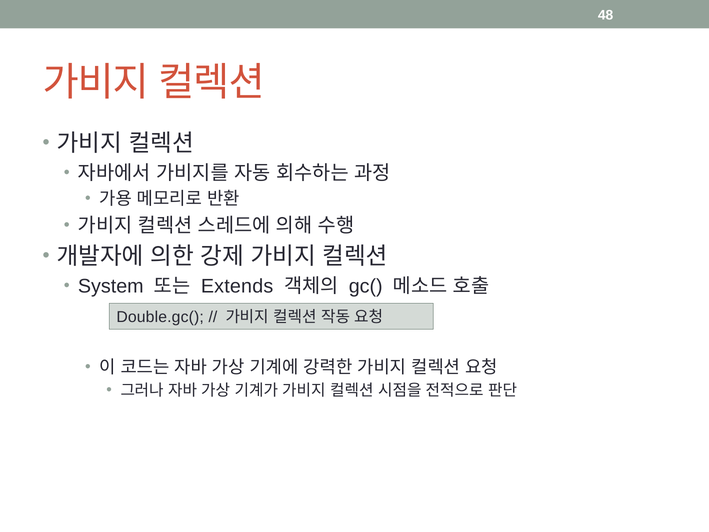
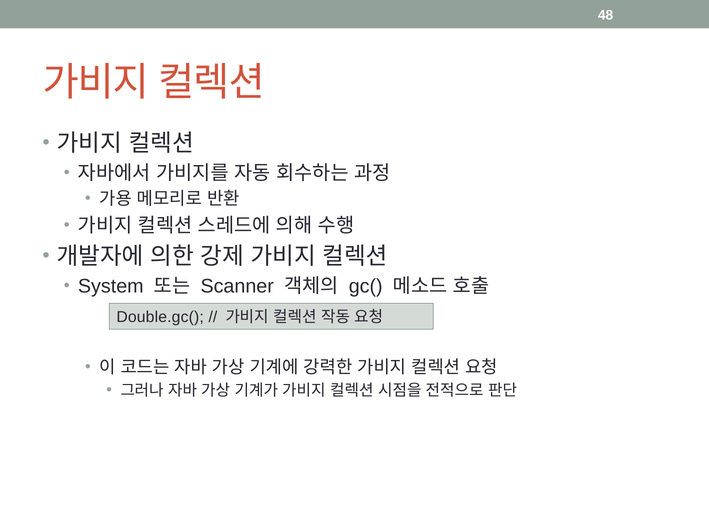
Extends: Extends -> Scanner (237, 286)
